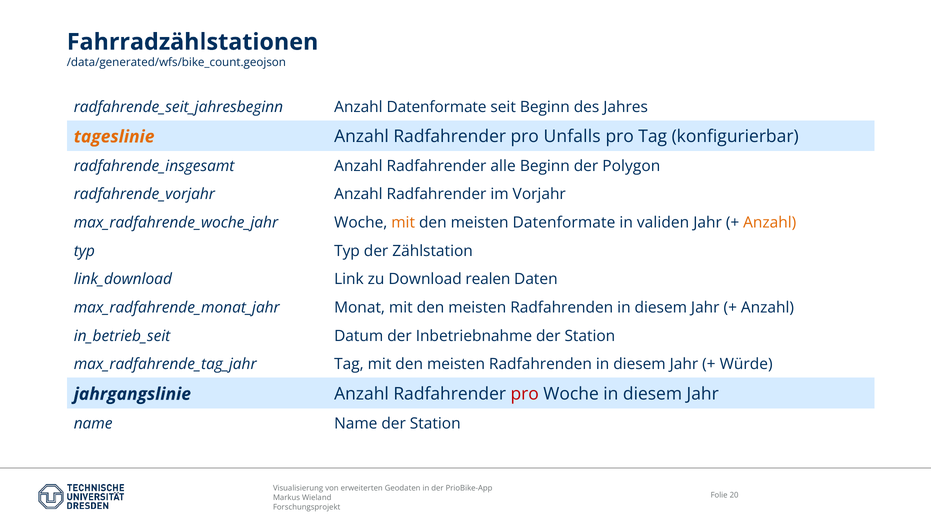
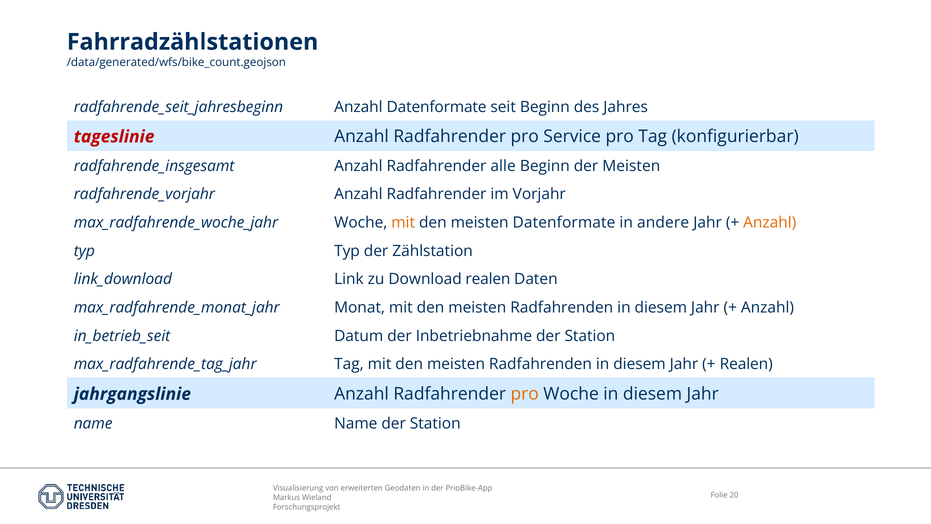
tageslinie colour: orange -> red (114, 137)
Unfalls: Unfalls -> Service (572, 137)
der Polygon: Polygon -> Meisten (631, 166)
validen: validen -> andere (663, 223)
Würde: Würde -> Realen (746, 364)
pro colour: red -> orange (525, 394)
